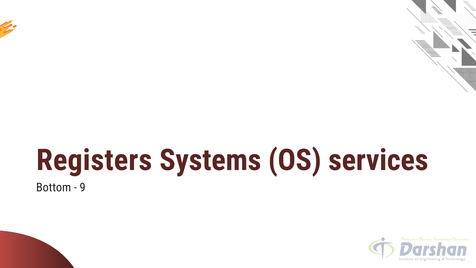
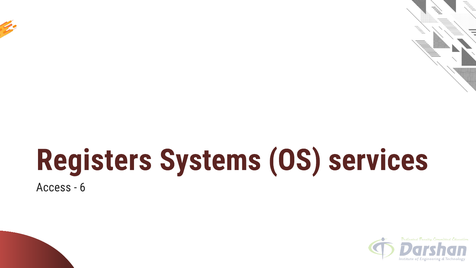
Bottom: Bottom -> Access (54, 187)
9: 9 -> 6 (83, 187)
